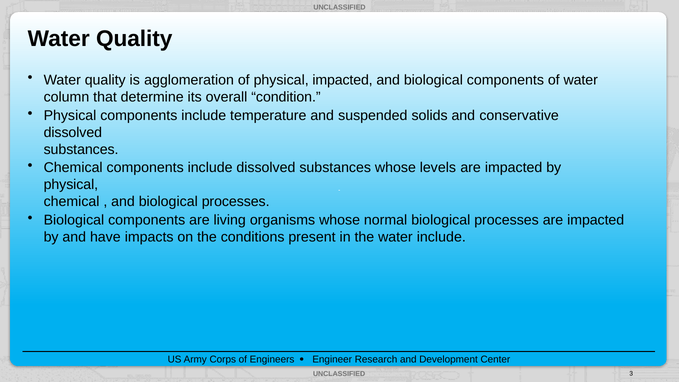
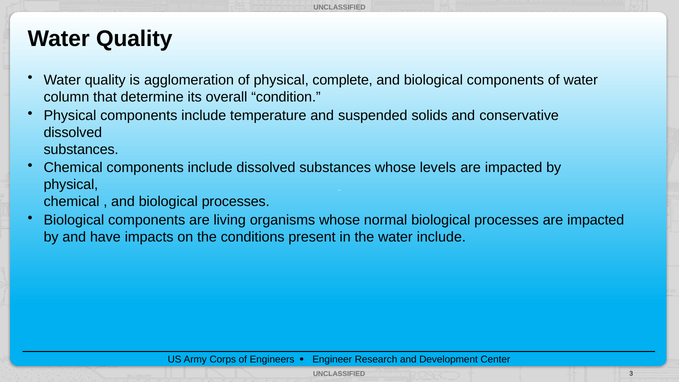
physical impacted: impacted -> complete (343, 80)
